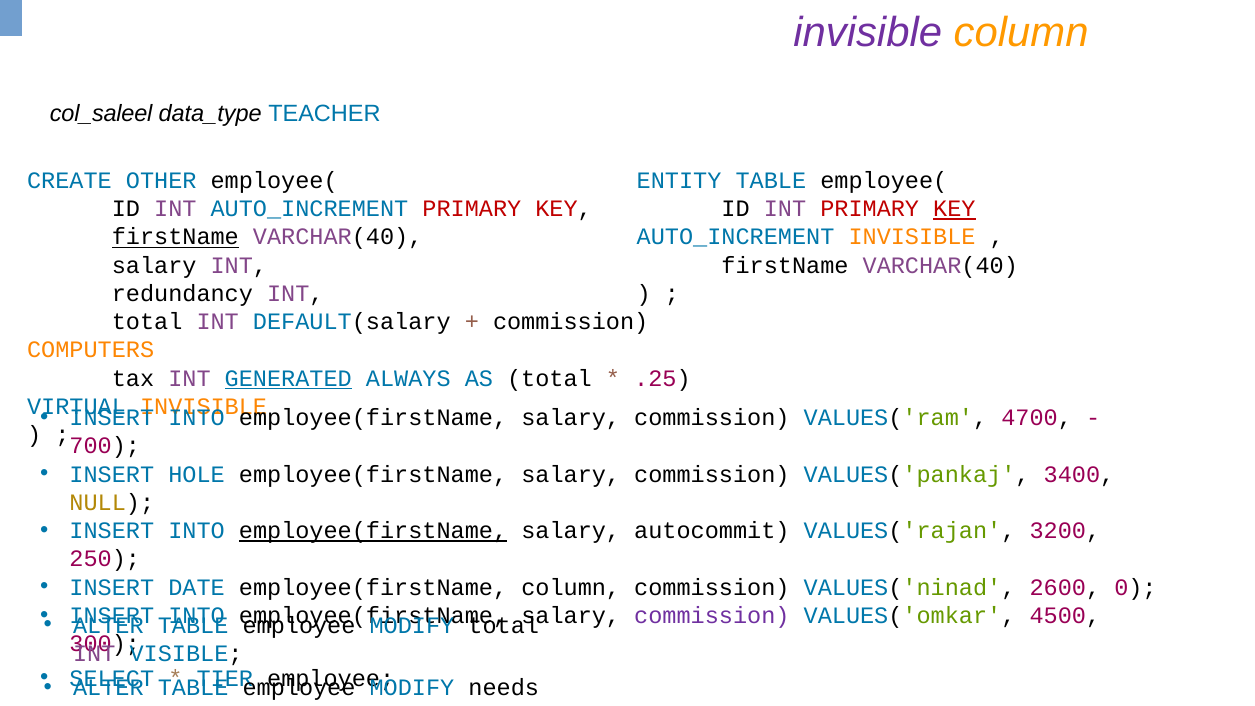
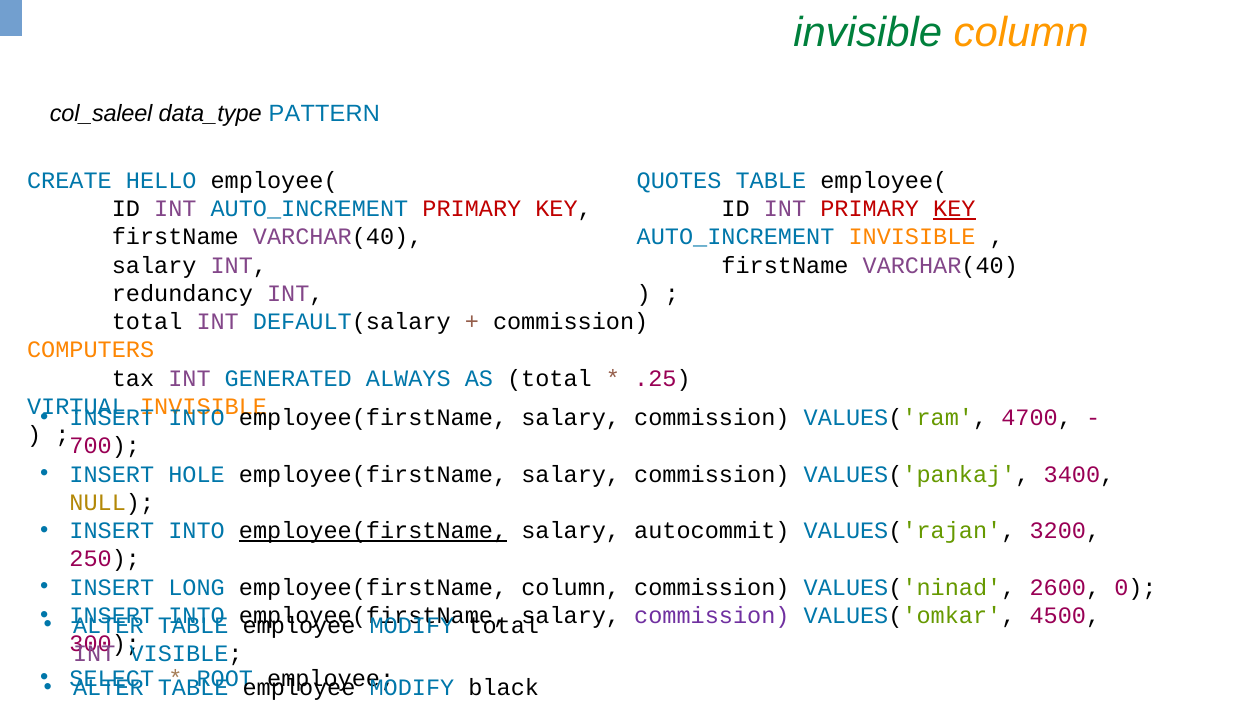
invisible colour: purple -> green (868, 33)
TEACHER: TEACHER -> PATTERN (324, 114)
OTHER: OTHER -> HELLO (161, 181)
ENTITY: ENTITY -> QUOTES (679, 181)
firstName underline: present -> none (175, 237)
GENERATED underline: present -> none (288, 378)
DATE: DATE -> LONG (197, 587)
TIER: TIER -> ROOT (225, 678)
needs: needs -> black (504, 688)
